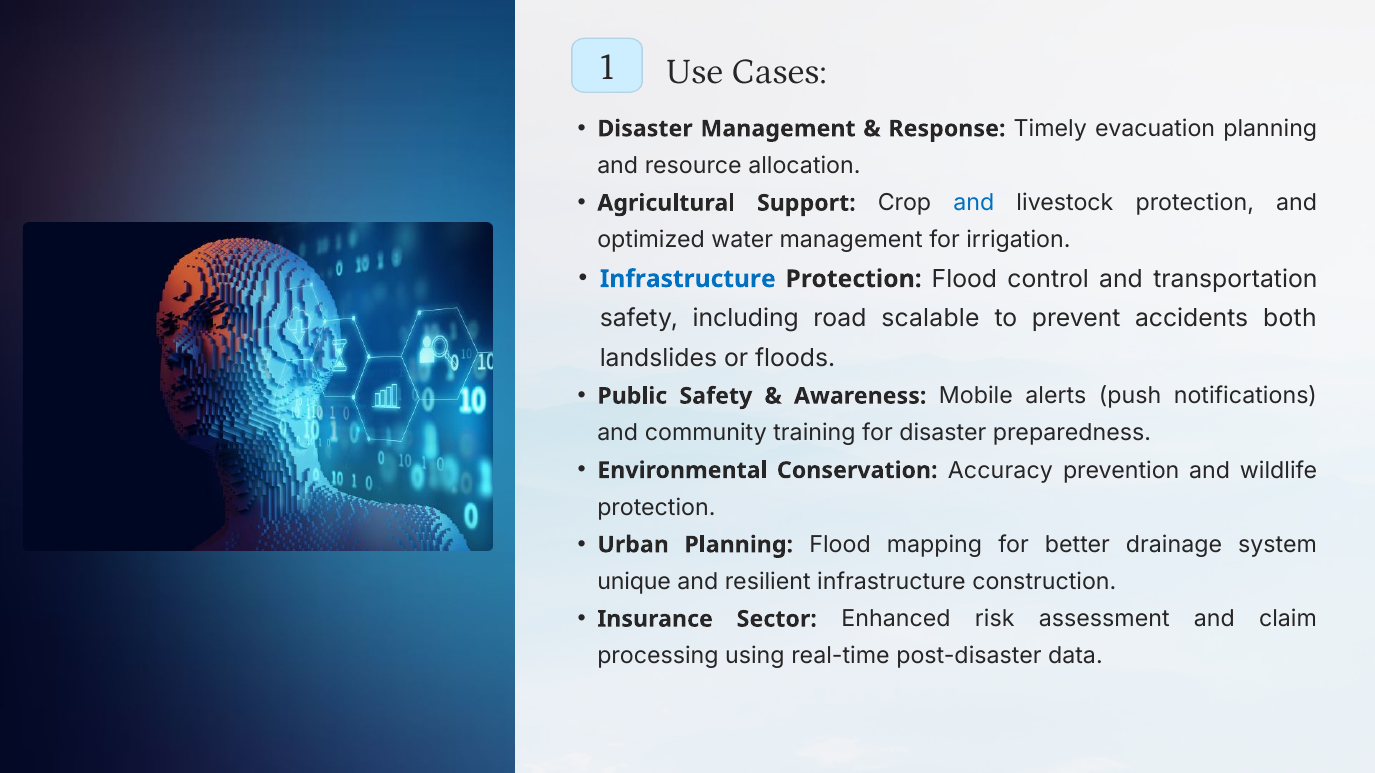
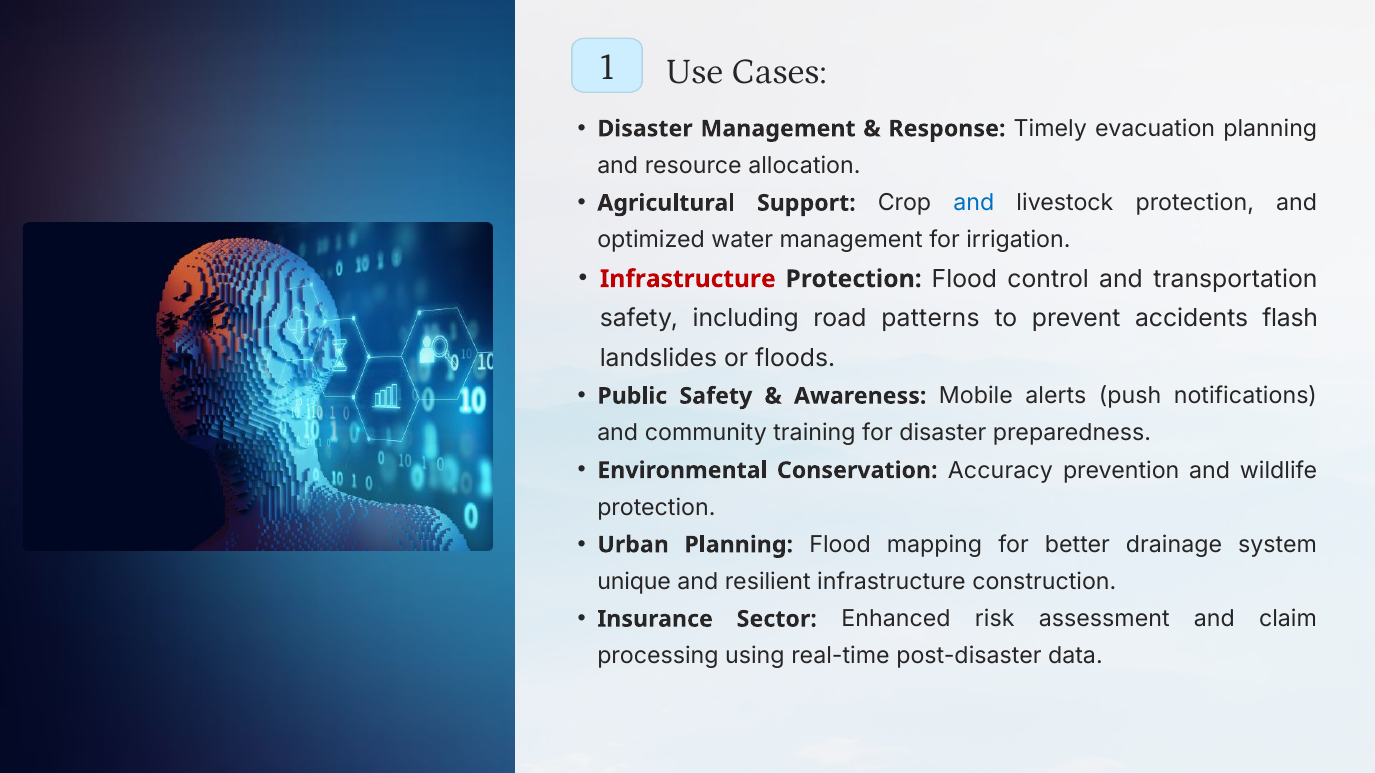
Infrastructure colour: blue -> red (688, 279)
scalable: scalable -> patterns (930, 319)
both: both -> flash (1290, 319)
